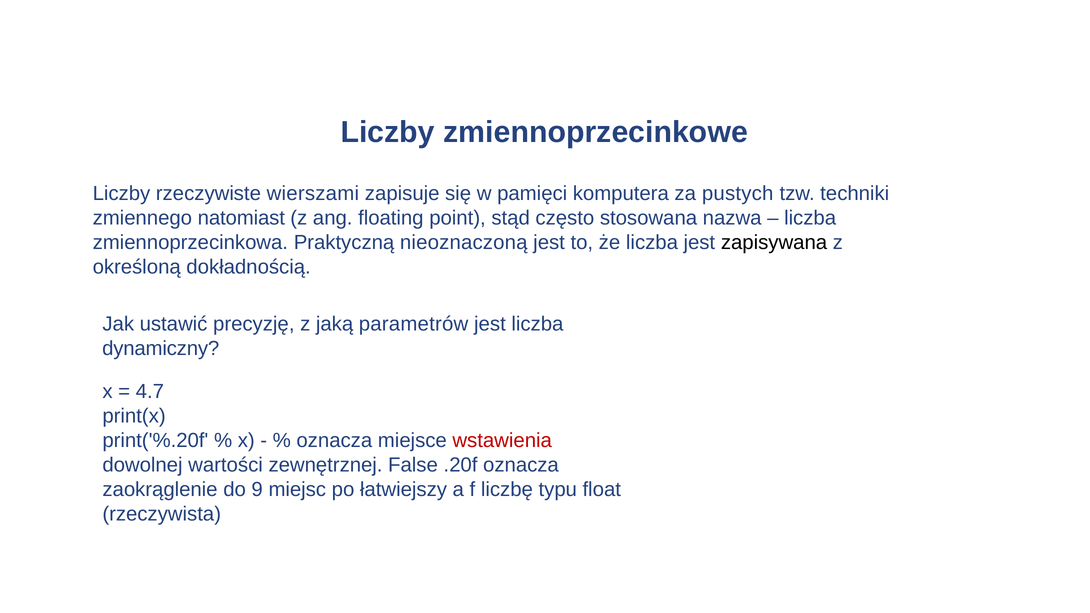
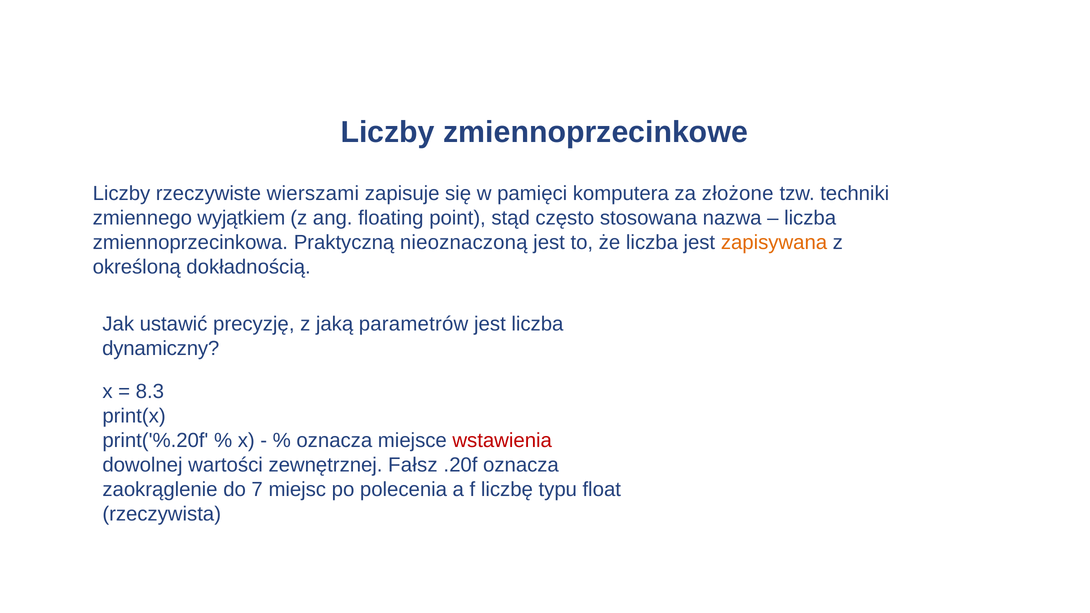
pustych: pustych -> złożone (738, 193)
natomiast: natomiast -> wyjątkiem (241, 218)
zapisywana colour: black -> orange (774, 242)
4.7: 4.7 -> 8.3 (150, 392)
False: False -> Fałsz (413, 465)
9: 9 -> 7 (257, 490)
łatwiejszy: łatwiejszy -> polecenia (404, 490)
